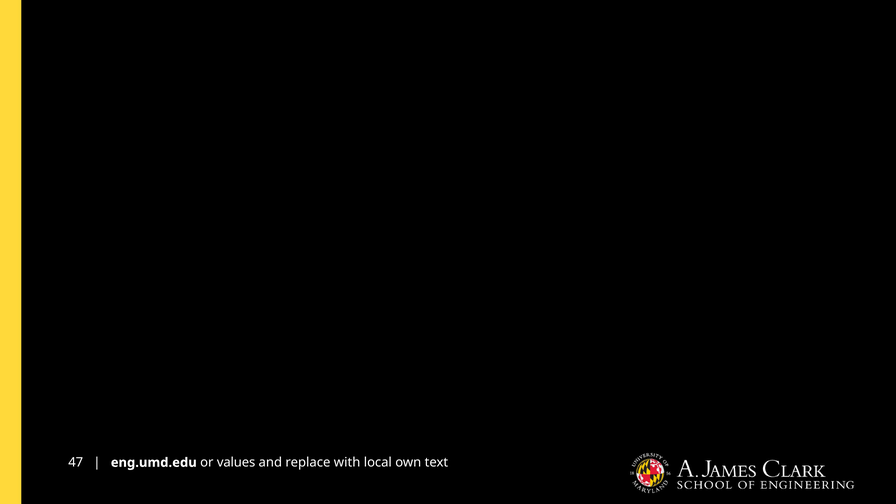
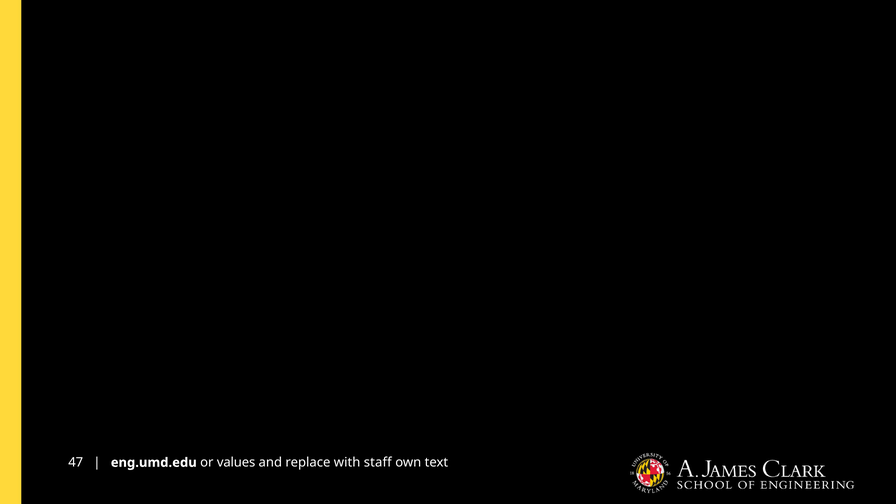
local: local -> staff (378, 463)
